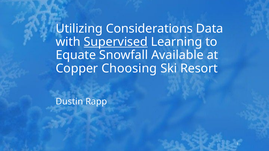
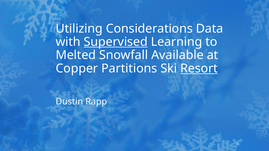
Equate: Equate -> Melted (76, 55)
Choosing: Choosing -> Partitions (129, 69)
Resort underline: none -> present (199, 69)
